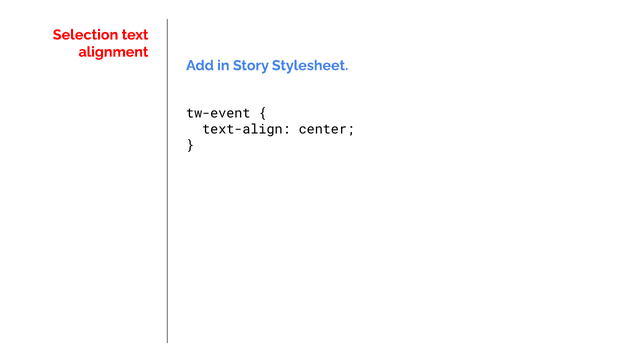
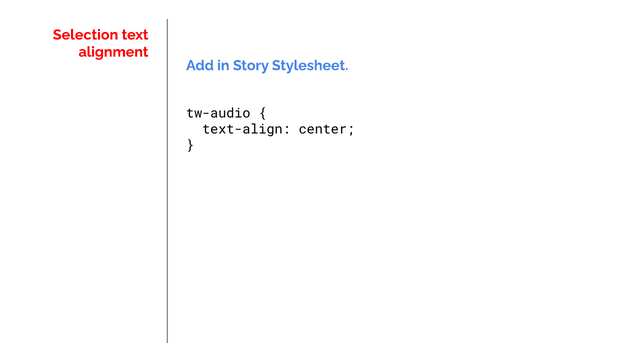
tw-event: tw-event -> tw-audio (218, 113)
